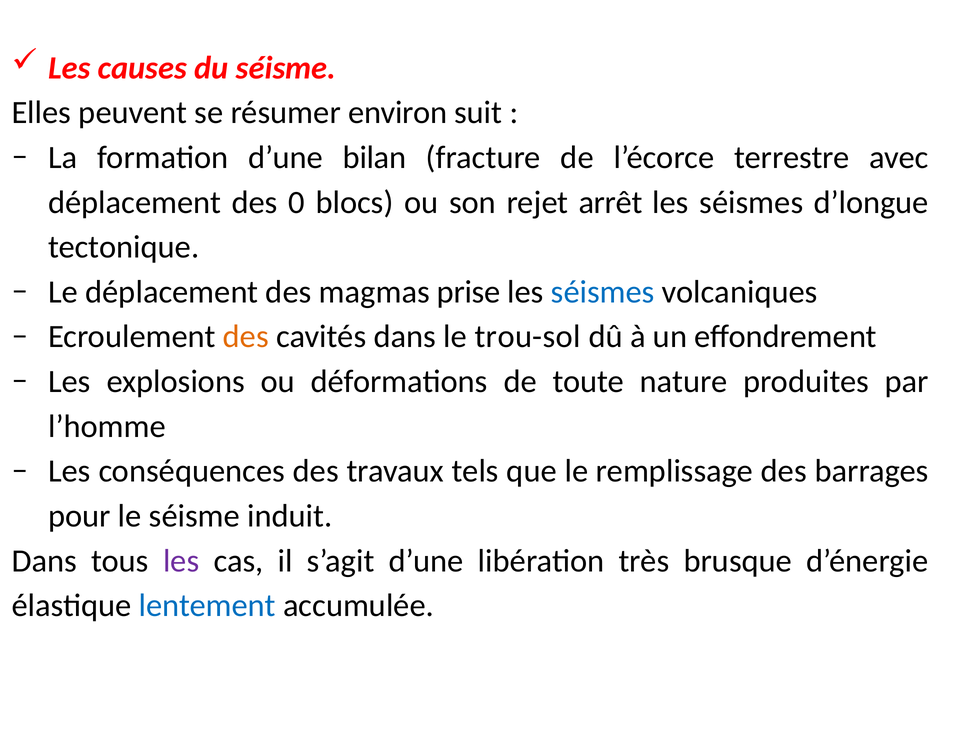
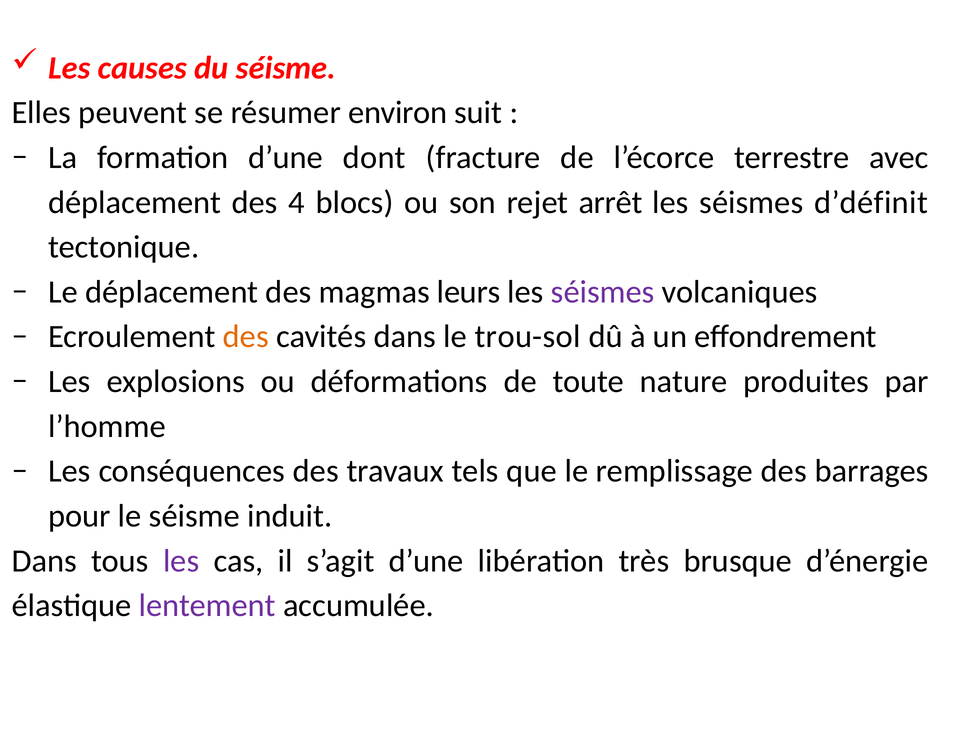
bilan: bilan -> dont (374, 158)
0: 0 -> 4 (297, 202)
d’longue: d’longue -> d’définit (871, 202)
prise: prise -> leurs (469, 292)
séismes colour: blue -> purple (603, 292)
lentement colour: blue -> purple (207, 606)
